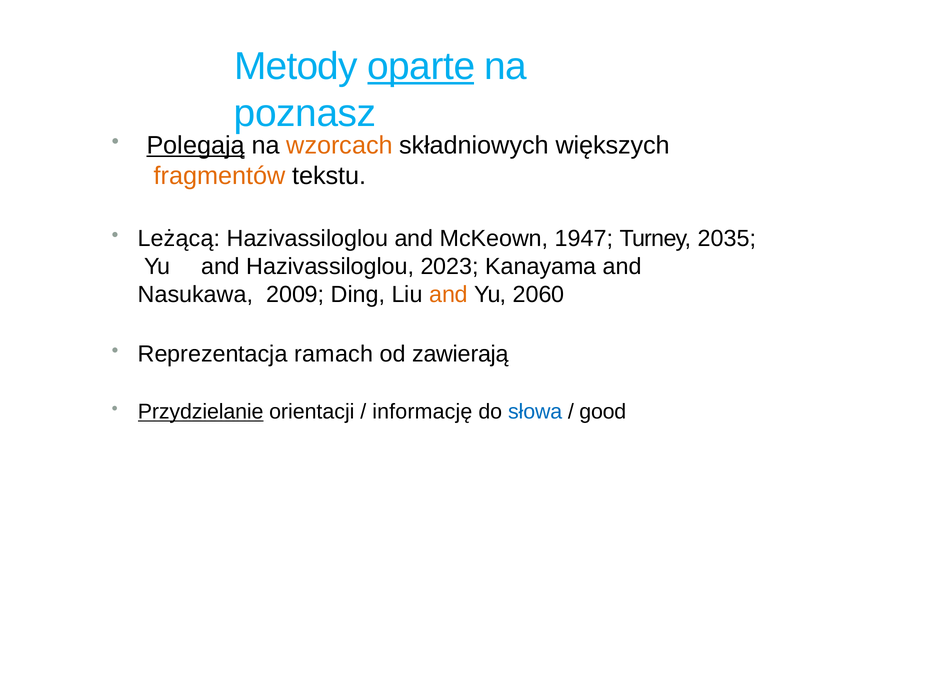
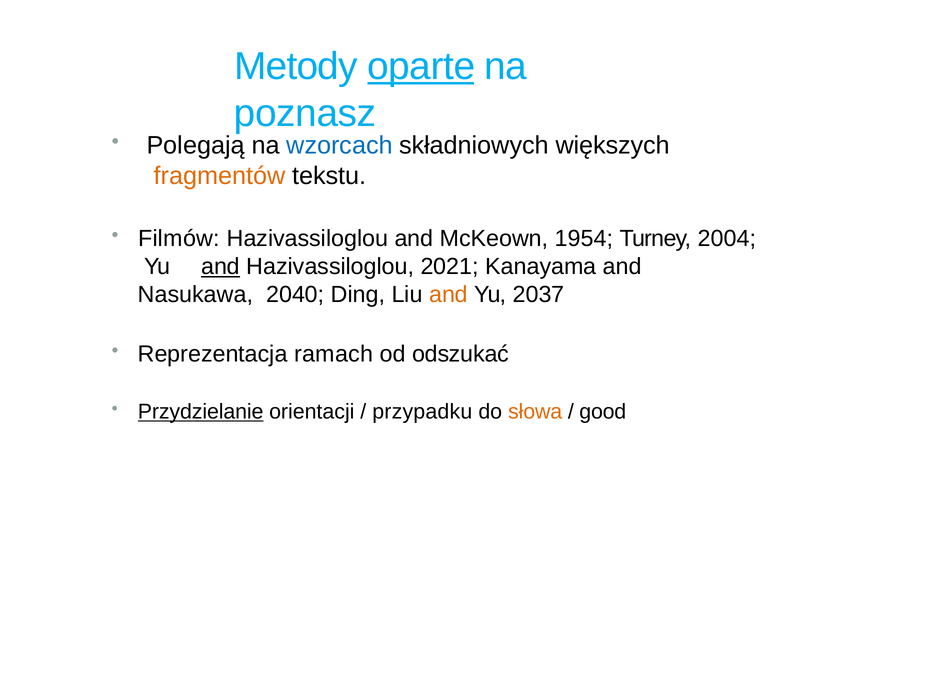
Polegają underline: present -> none (196, 145)
wzorcach colour: orange -> blue (340, 145)
Leżącą: Leżącą -> Filmów (179, 239)
1947: 1947 -> 1954 (584, 239)
2035: 2035 -> 2004 (727, 239)
and underline: none -> present (221, 267)
2023: 2023 -> 2021 (450, 267)
2009: 2009 -> 2040 (295, 295)
2060: 2060 -> 2037 (539, 295)
zawierają: zawierają -> odszukać (461, 354)
informację: informację -> przypadku (422, 412)
słowa colour: blue -> orange (535, 412)
